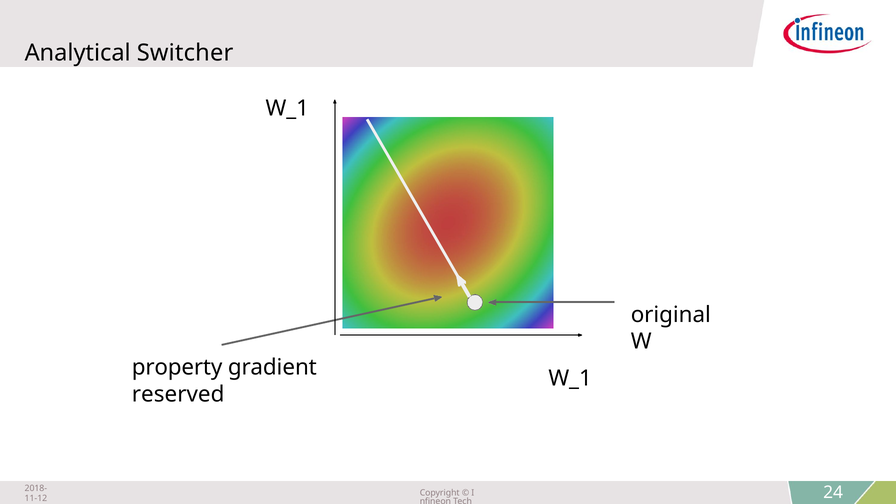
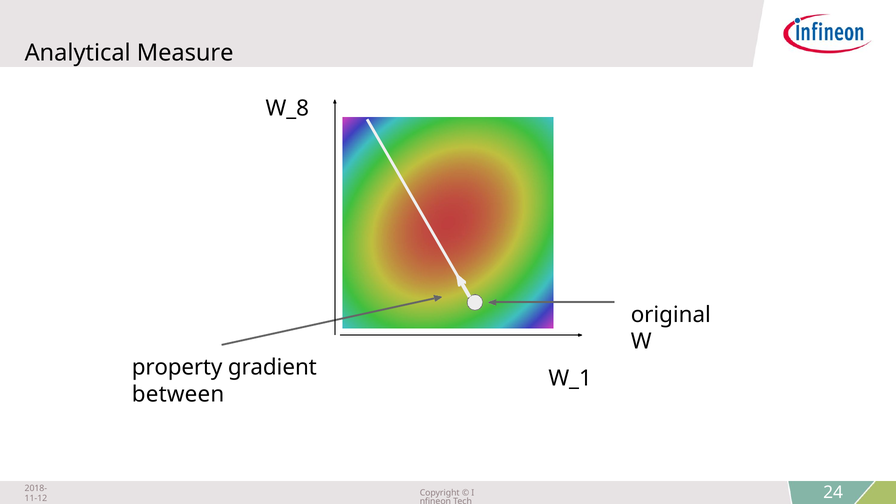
Switcher: Switcher -> Measure (185, 53)
W_1: W_1 -> W_8 (287, 109)
reserved: reserved -> between (178, 394)
